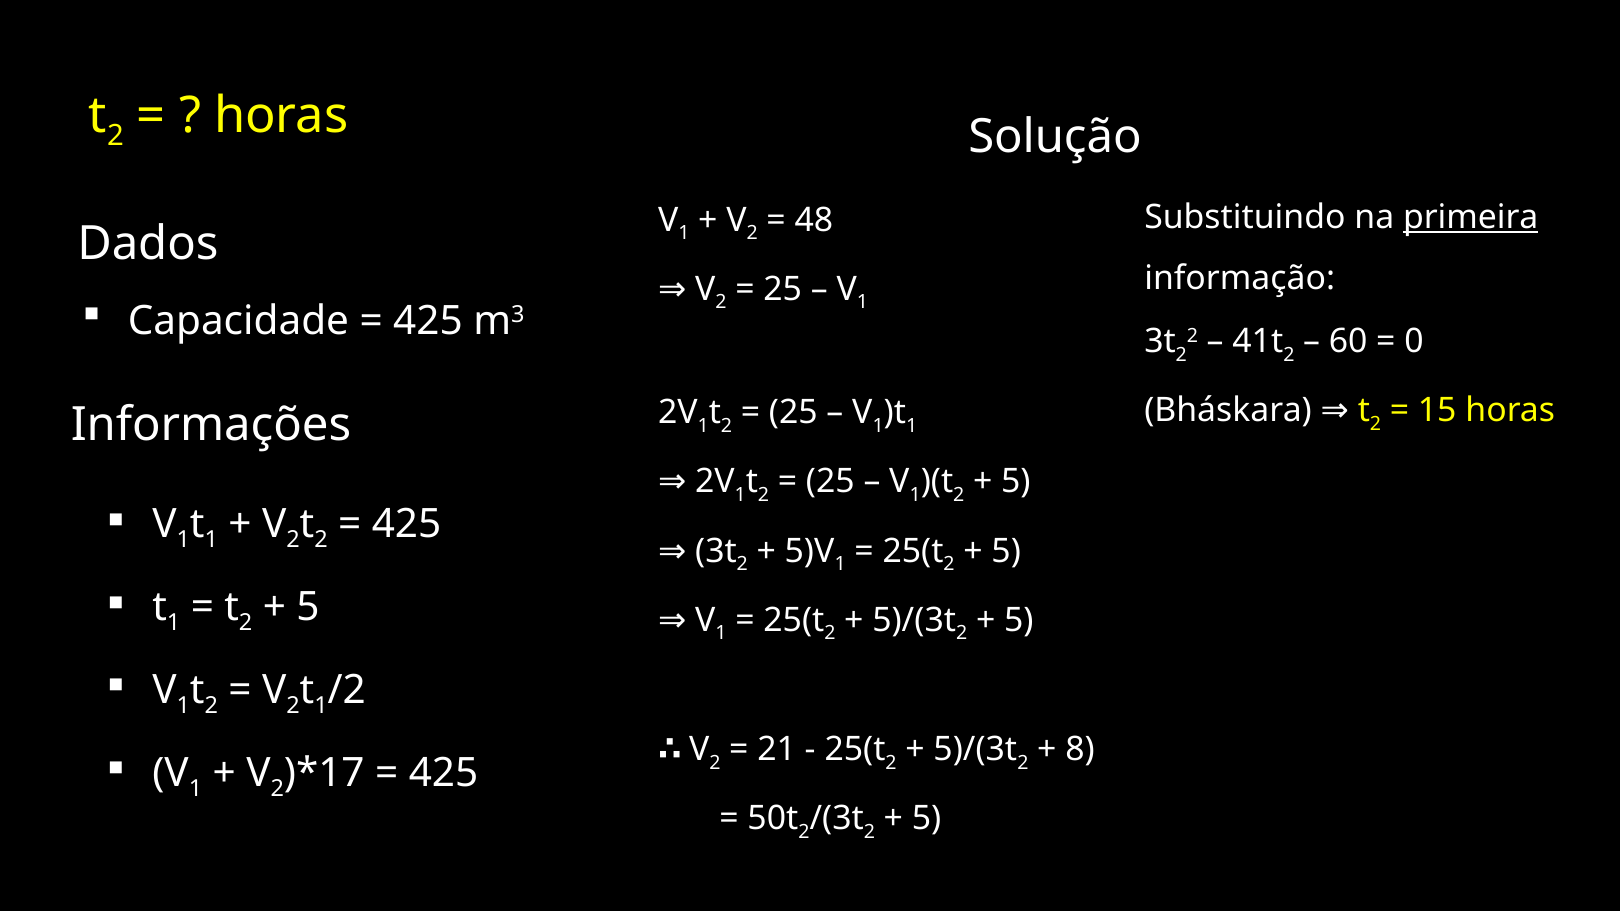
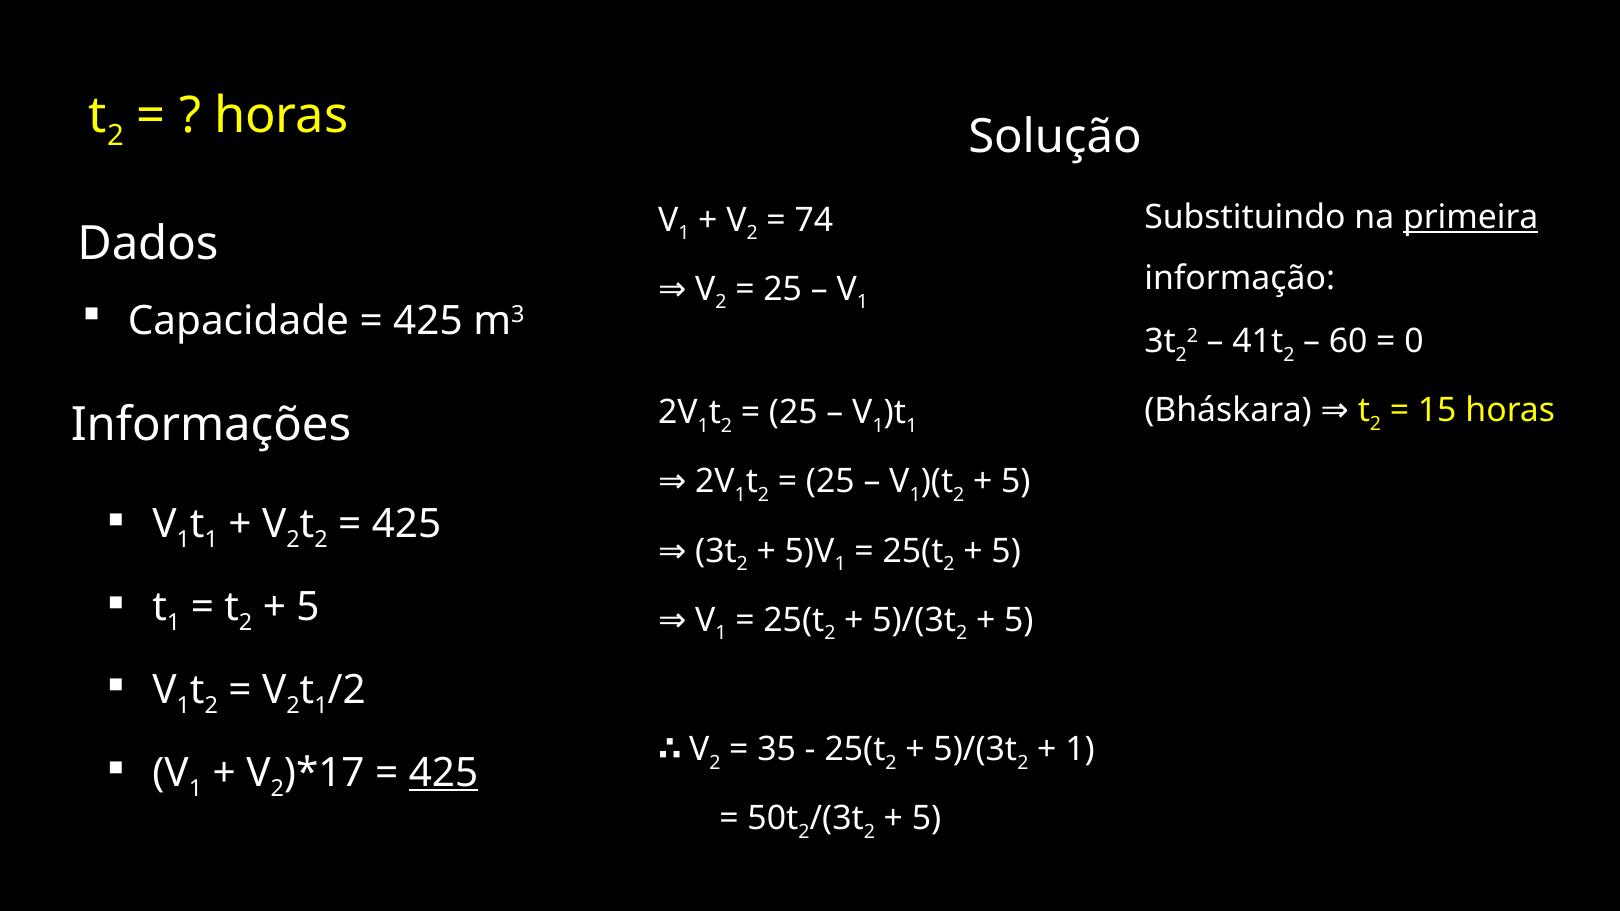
48: 48 -> 74 (814, 220)
21: 21 -> 35 (777, 750)
8: 8 -> 1 (1080, 750)
425 underline: none -> present (444, 773)
